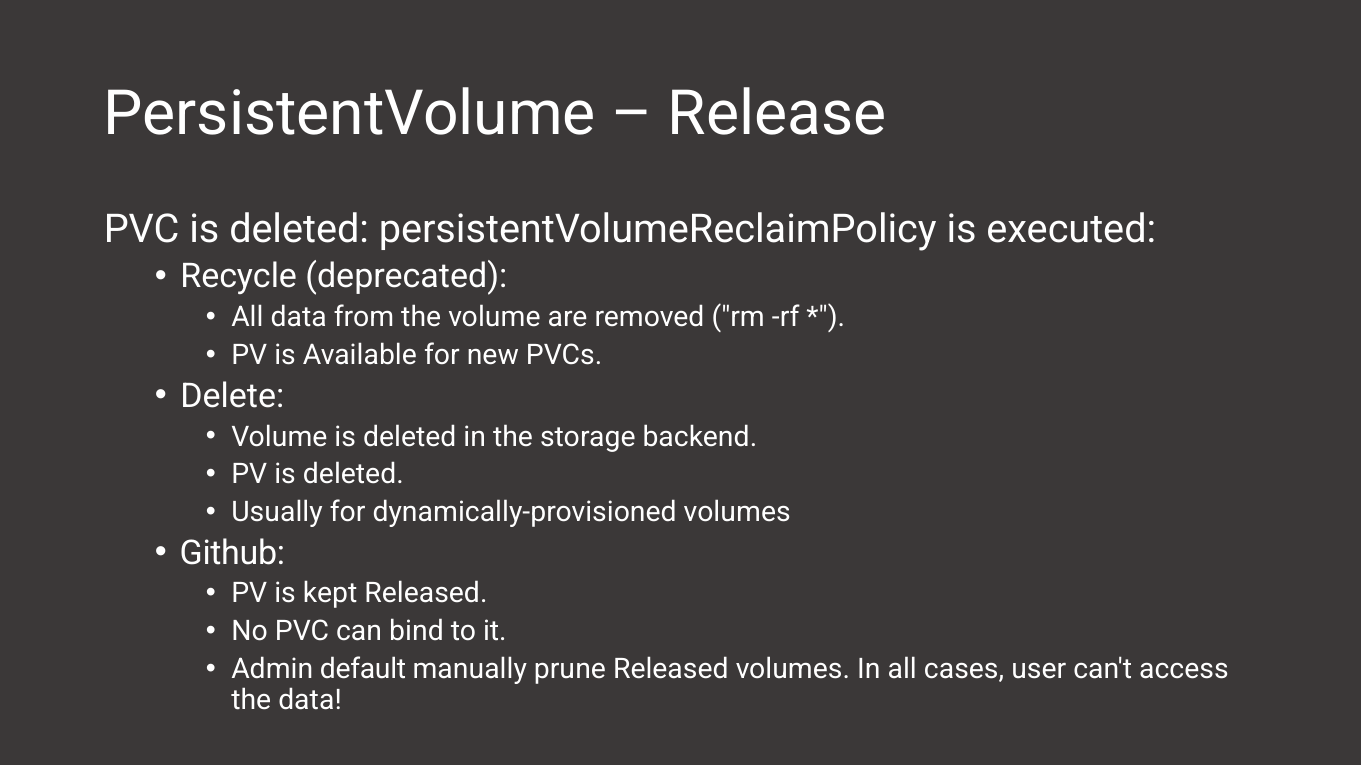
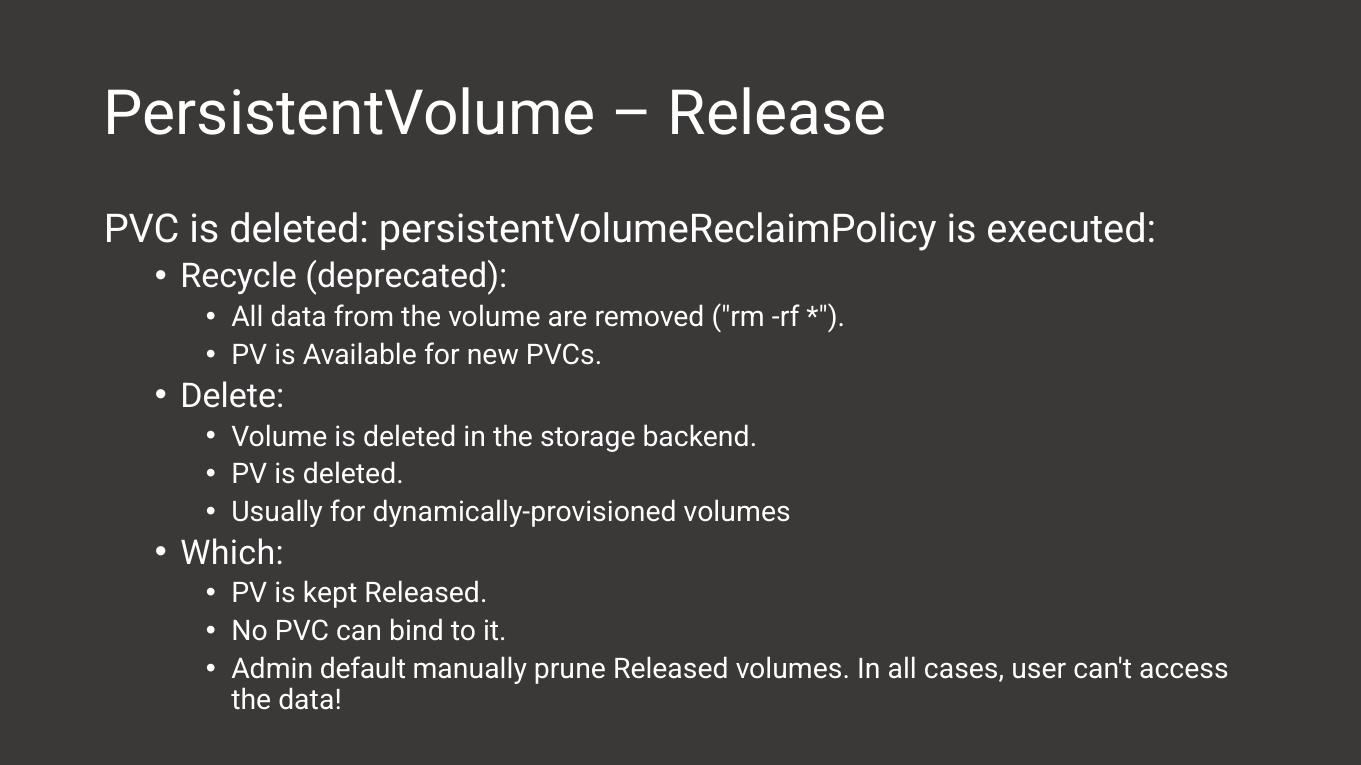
Github: Github -> Which (232, 553)
